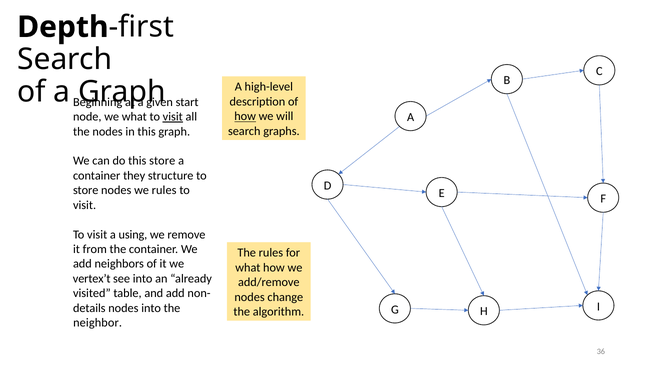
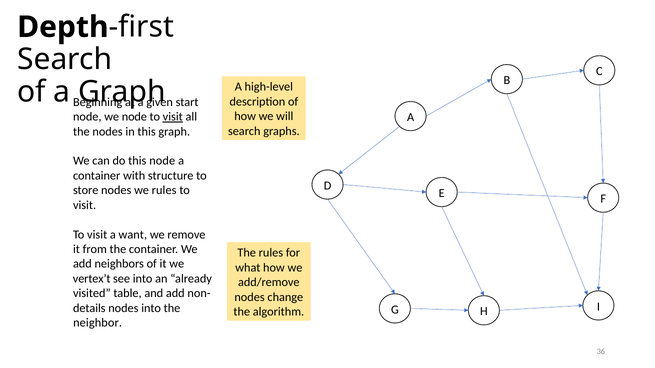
how underline: present -> none (245, 116)
we what: what -> node (134, 117)
this store: store -> node (162, 161)
they: they -> with (134, 176)
using: using -> want (133, 235)
